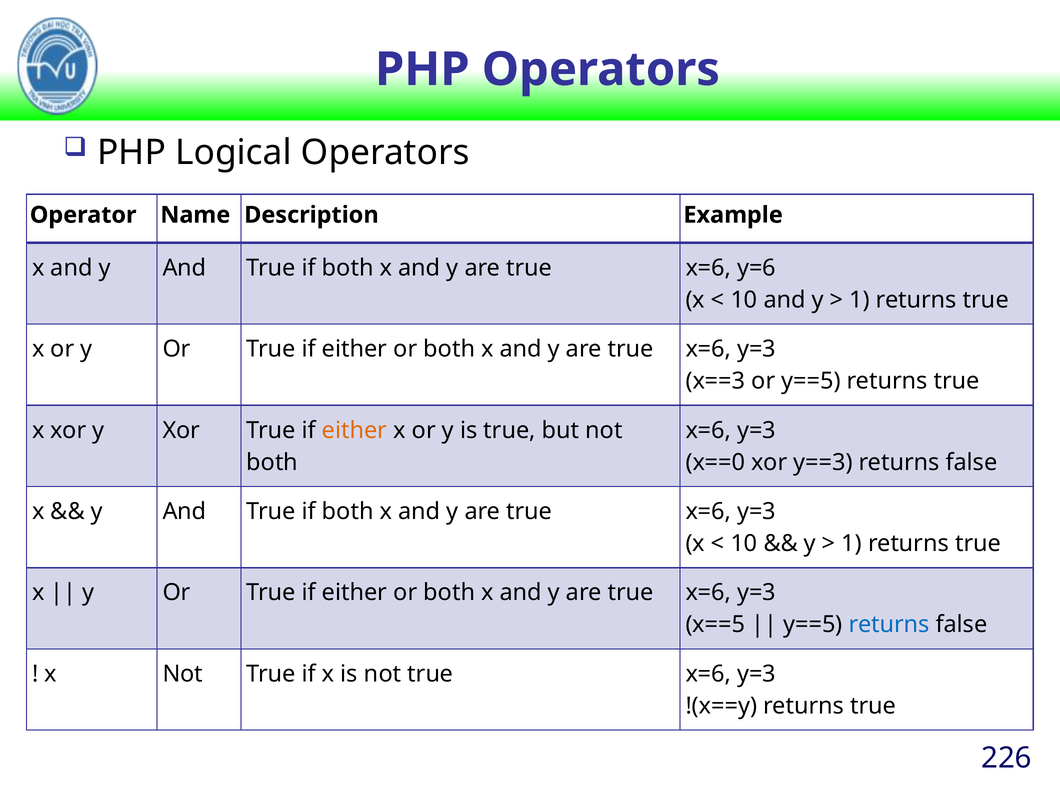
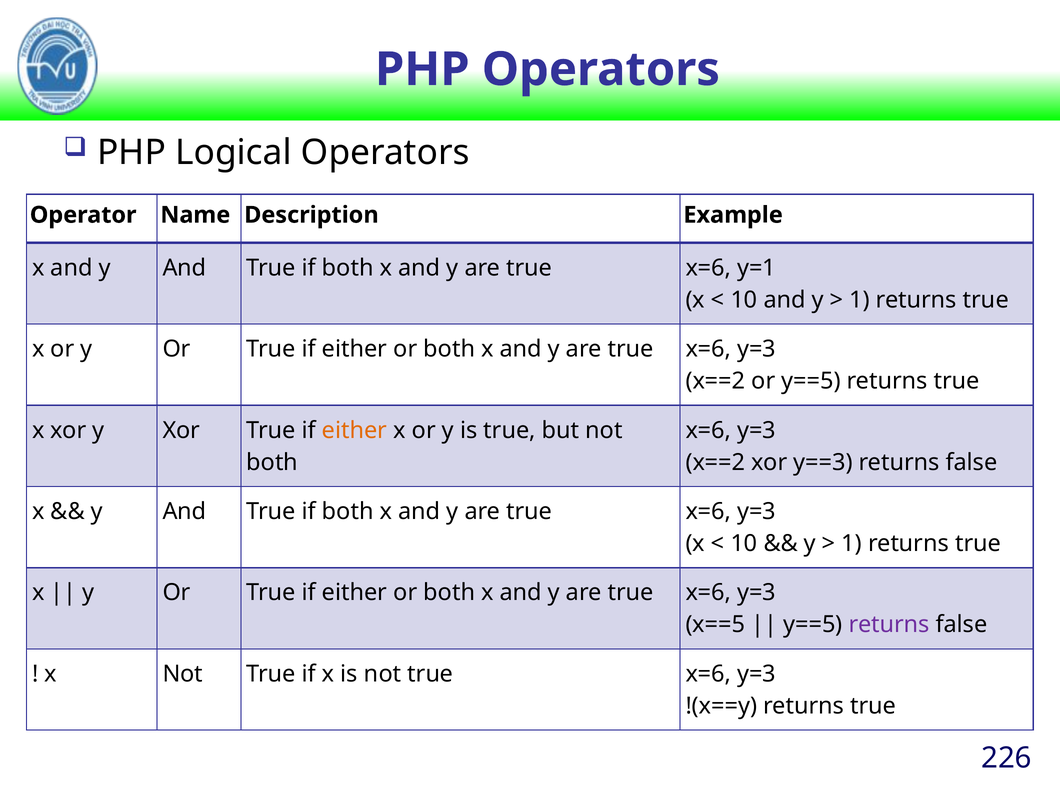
y=6: y=6 -> y=1 (757, 268)
x==3: x==3 -> x==2 (715, 381)
x==0: x==0 -> x==2 (715, 462)
returns colour: blue -> purple (889, 625)
